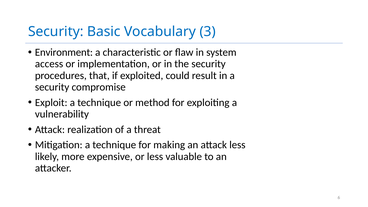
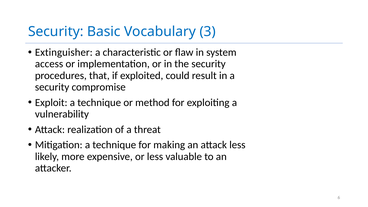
Environment: Environment -> Extinguisher (64, 52)
